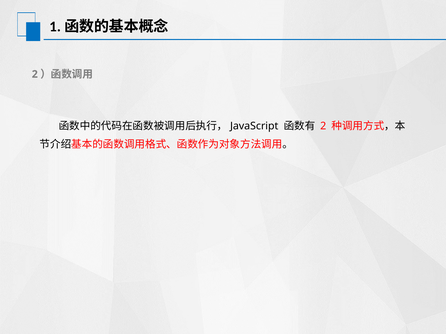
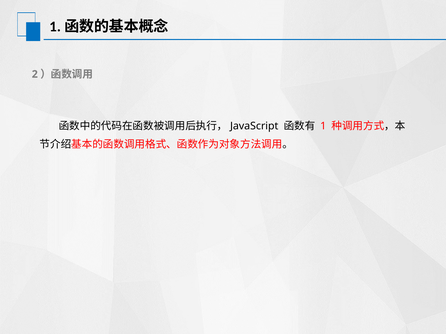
2: 2 -> 1 (323, 126)
